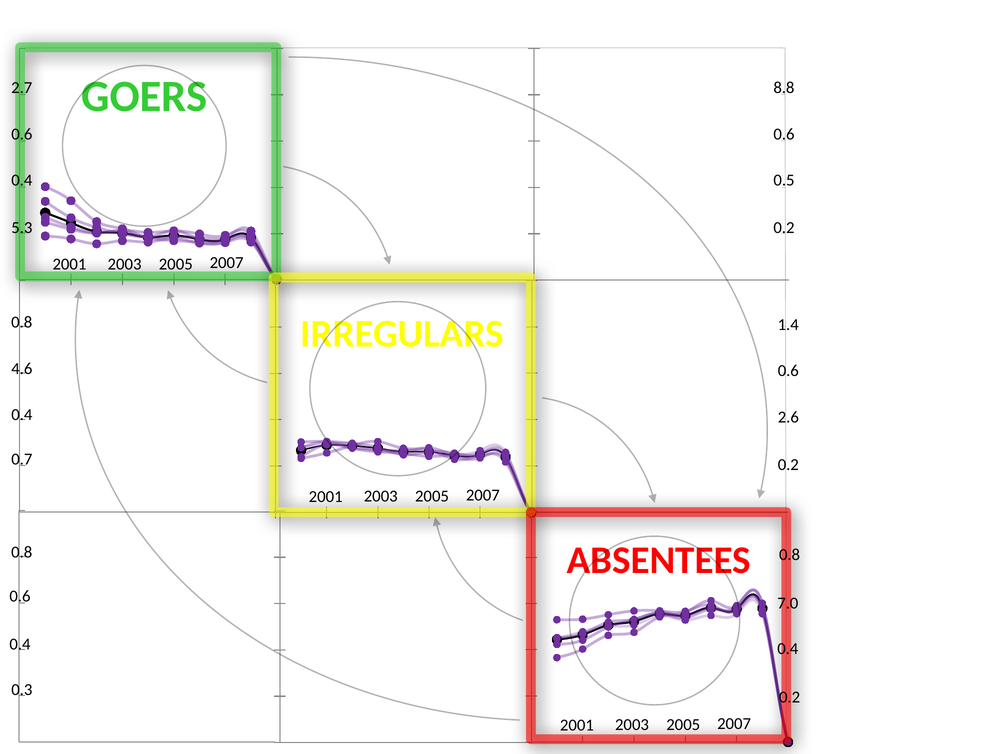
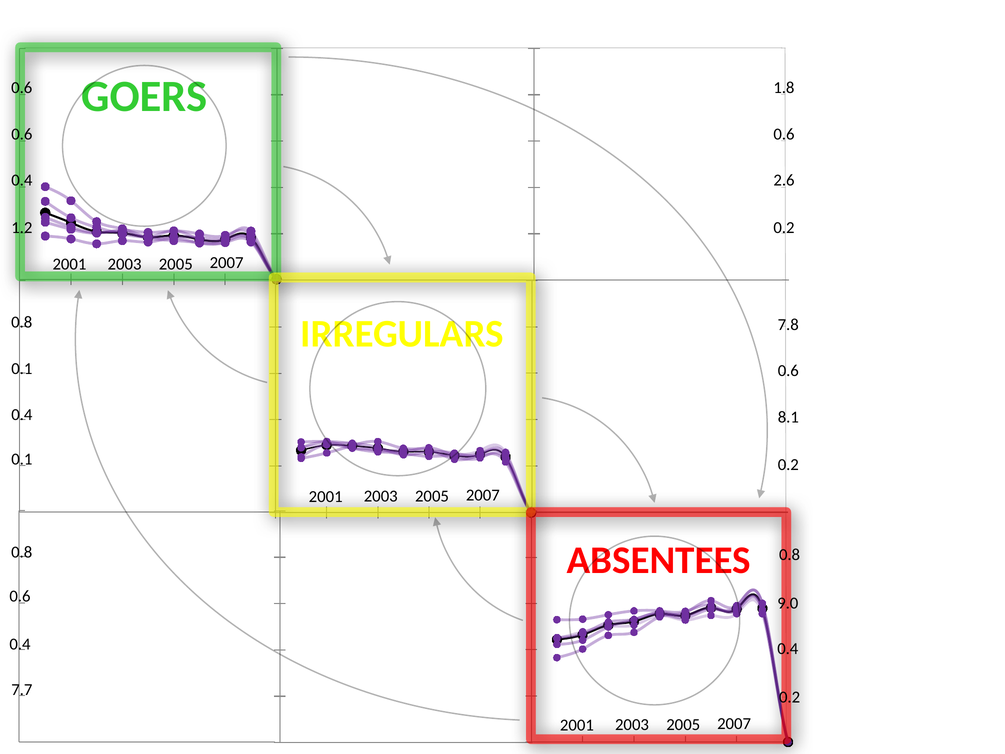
2.7: 2.7 -> 0.6 (22, 88)
8.8: 8.8 -> 1.8 (784, 88)
0.5: 0.5 -> 2.6 (784, 180)
5.3: 5.3 -> 1.2 (22, 228)
1.4: 1.4 -> 7.8 (788, 324)
4.6: 4.6 -> 0.1 (22, 369)
2.6: 2.6 -> 8.1 (788, 417)
0.7: 0.7 -> 0.1 (22, 459)
7.0: 7.0 -> 9.0 (788, 603)
0.3: 0.3 -> 7.7 (22, 689)
